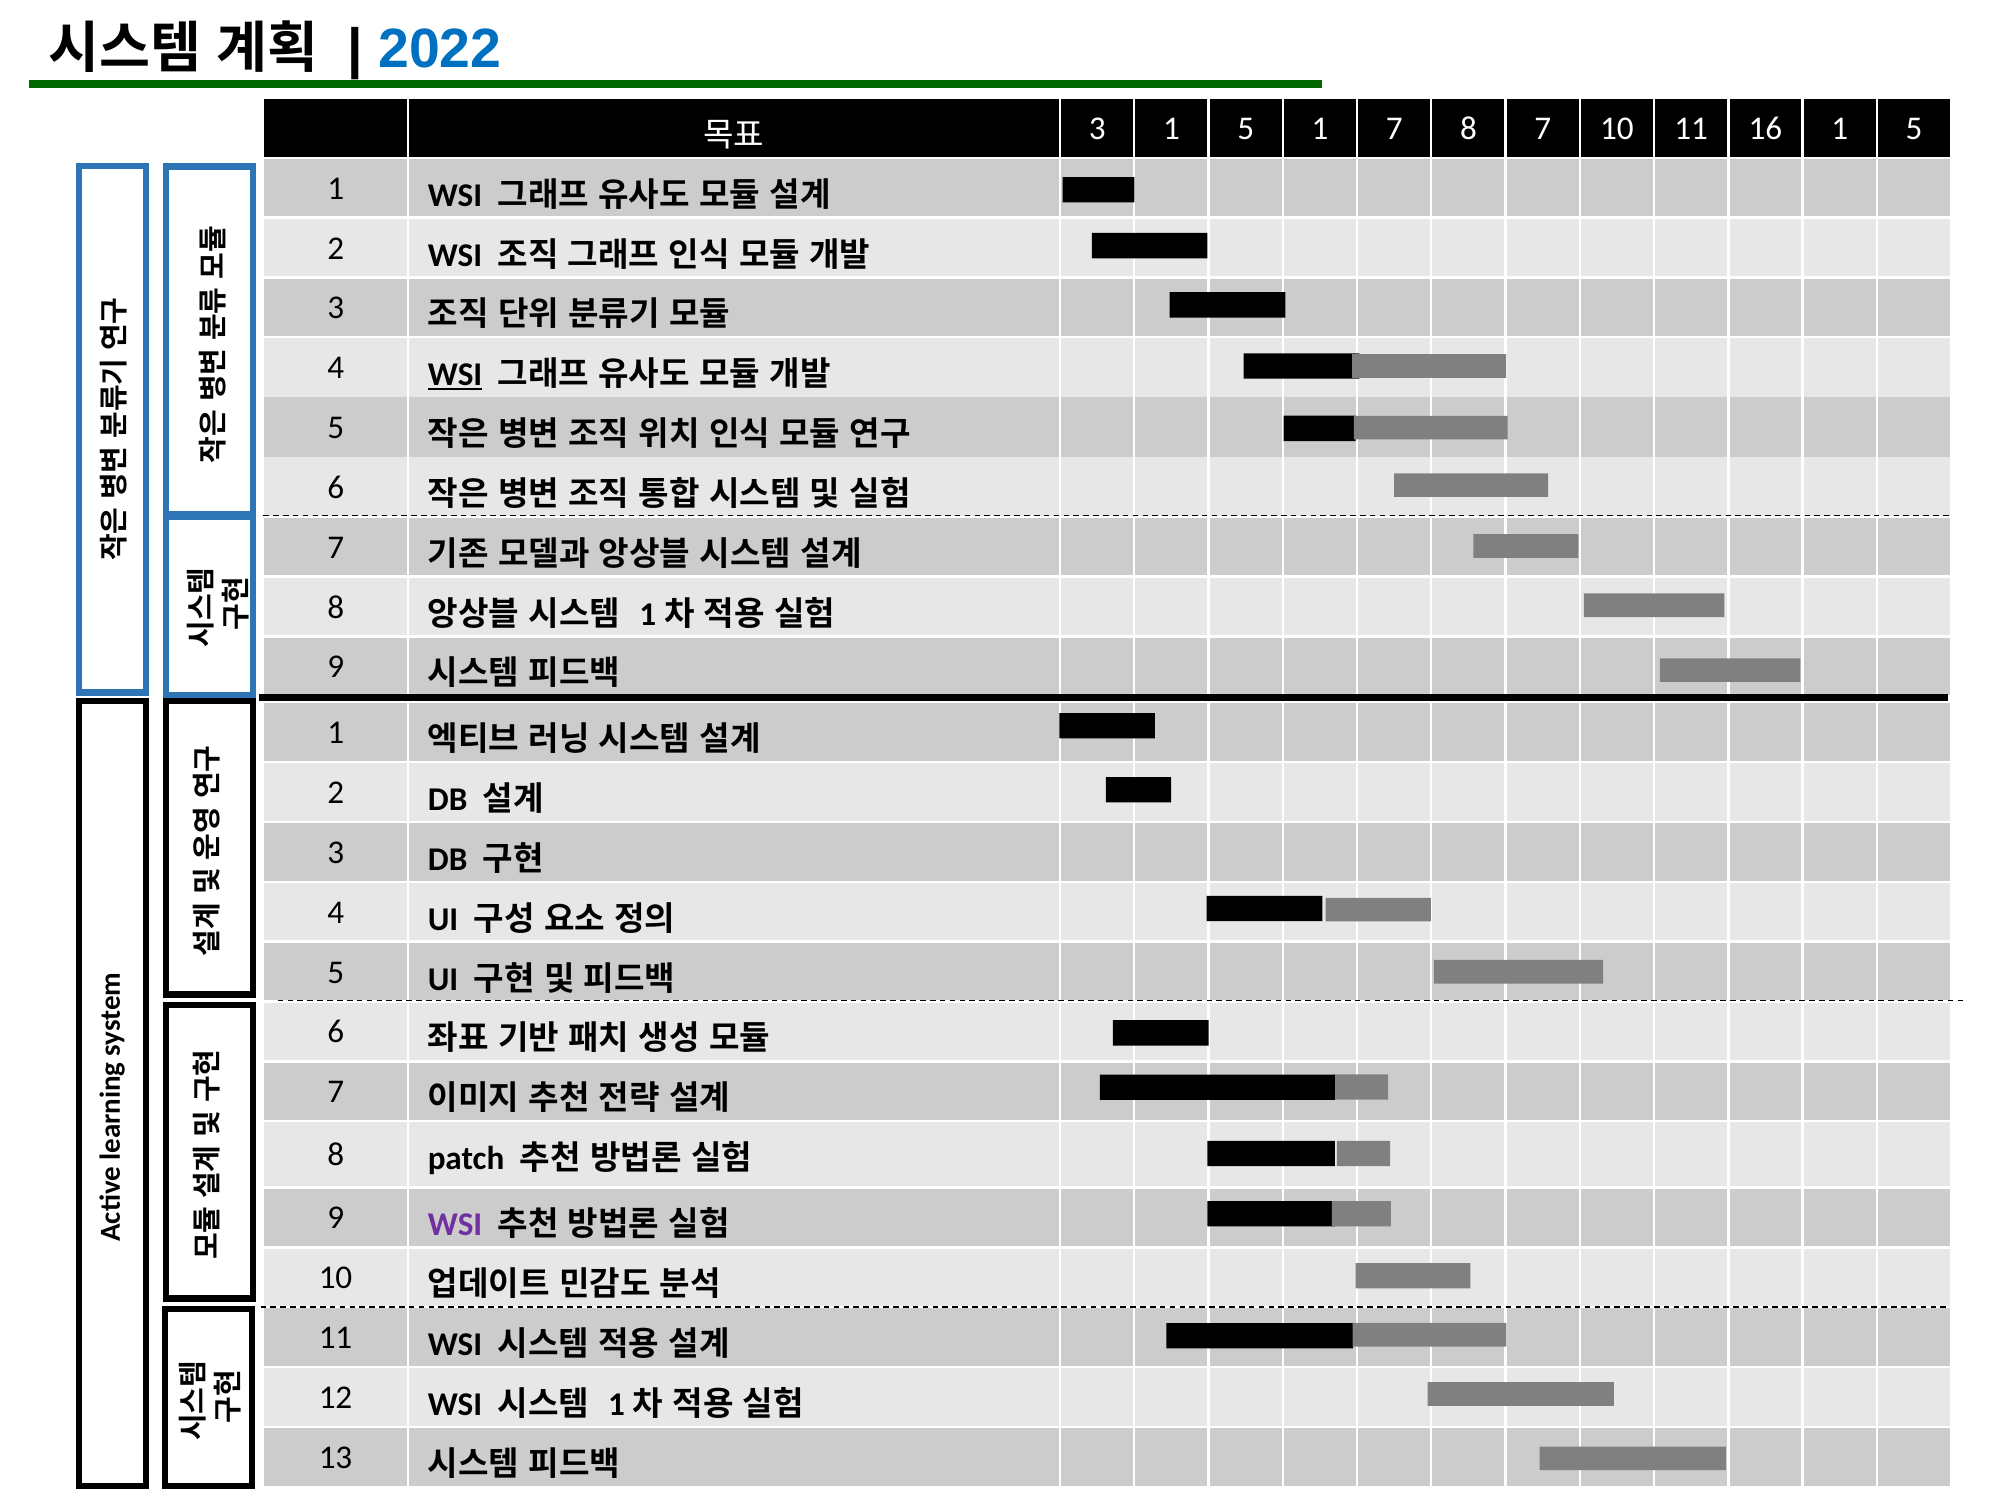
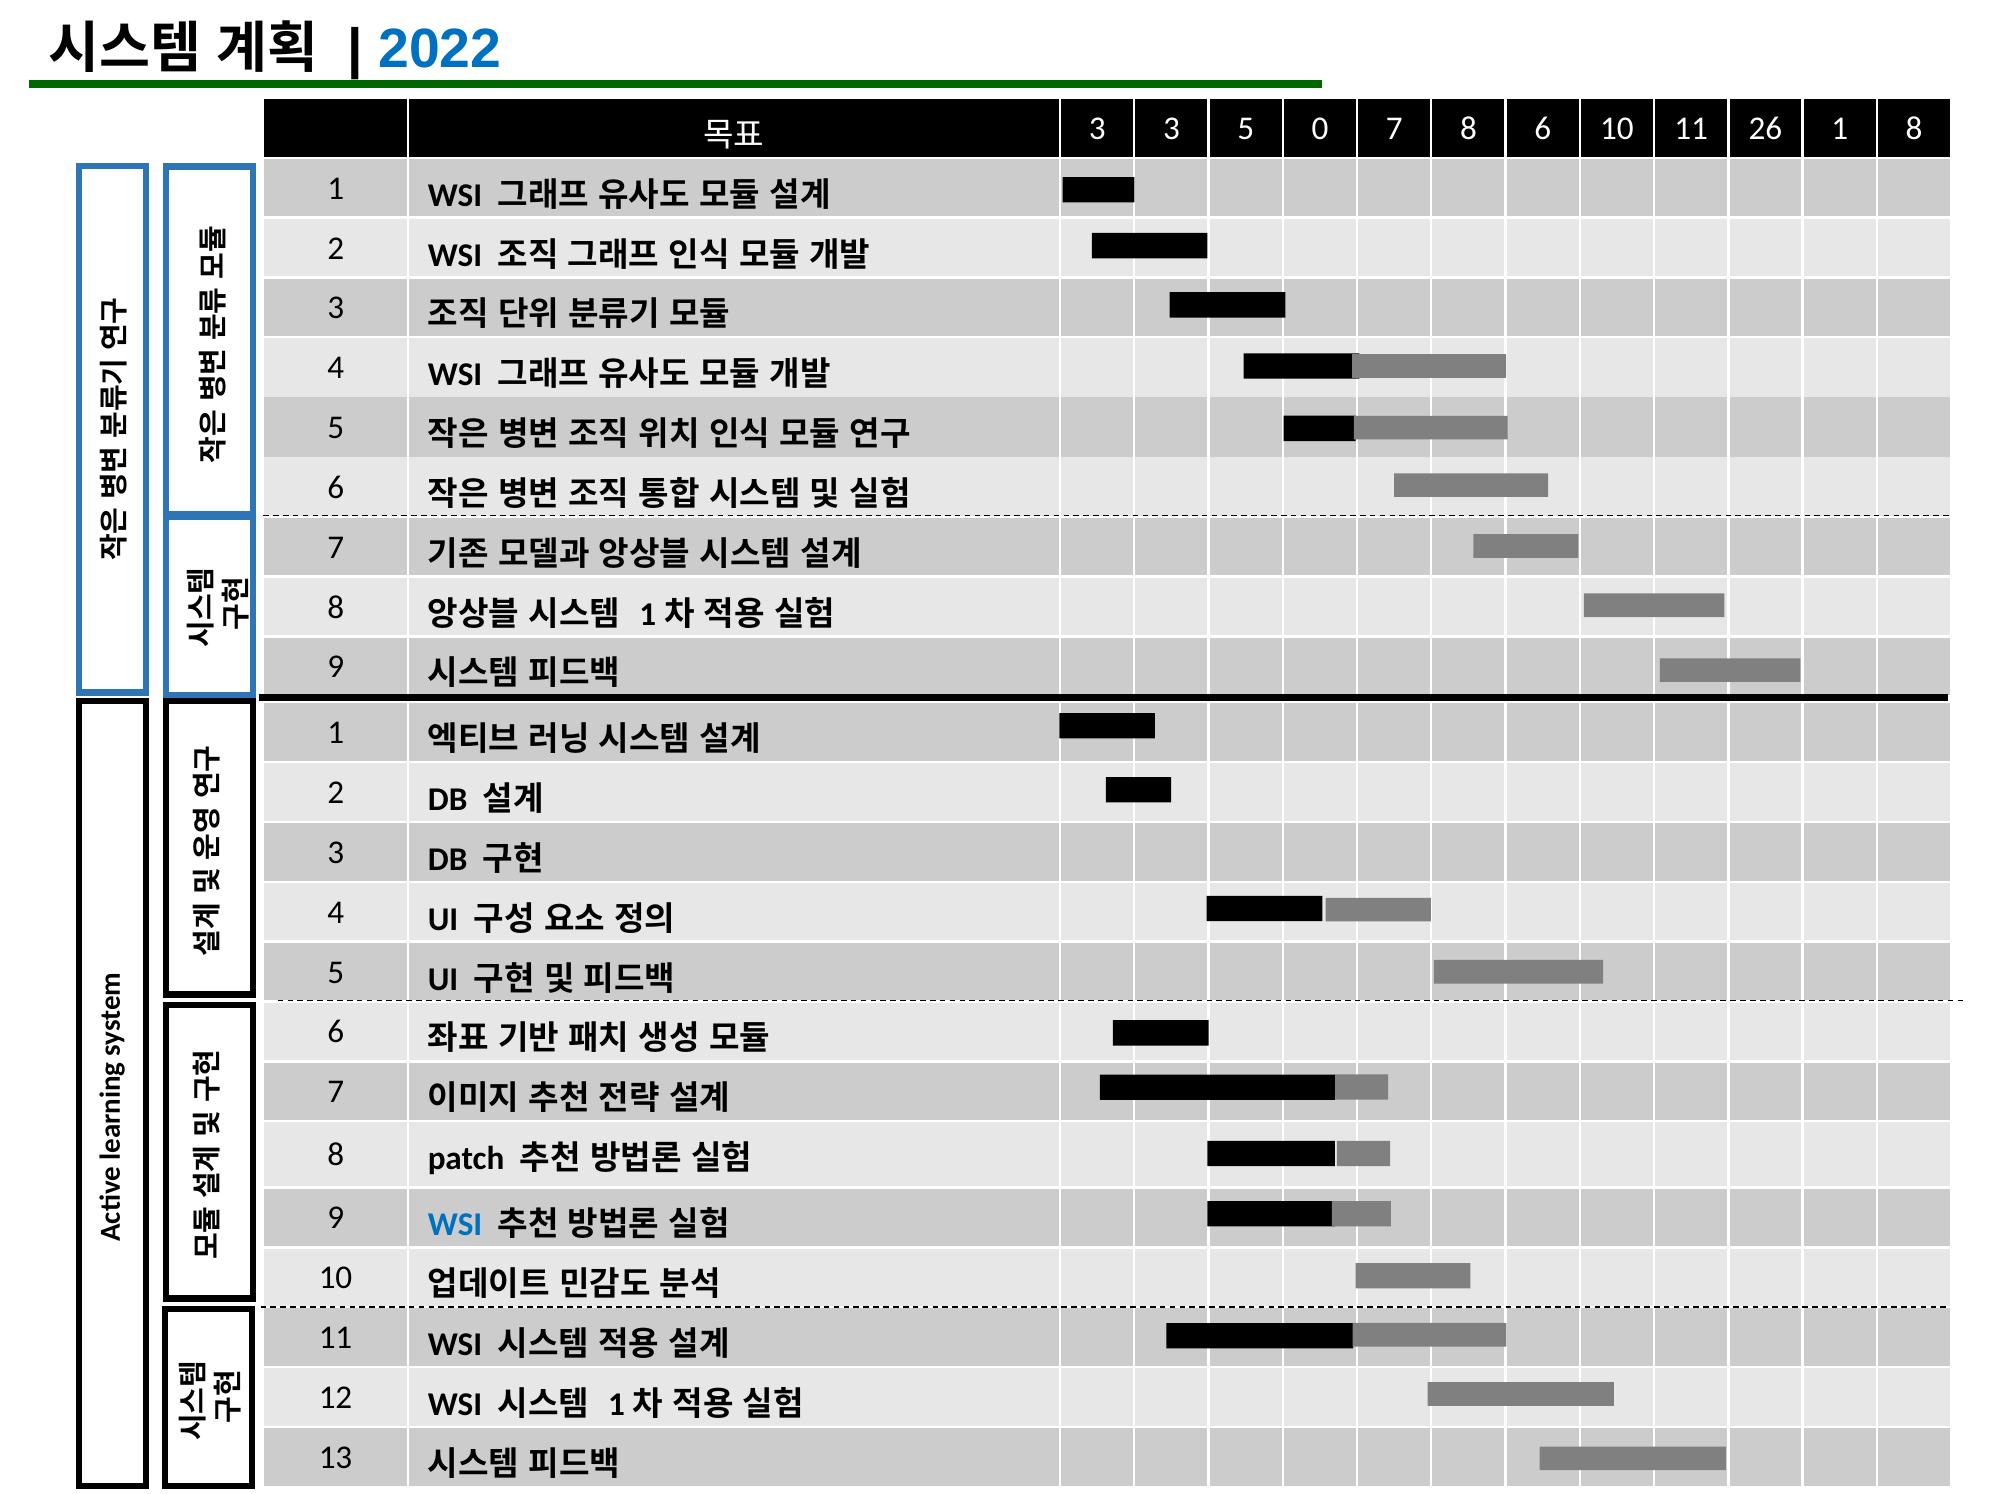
3 1: 1 -> 3 (1171, 128)
1: 1 -> 0 (1320, 128)
8 7: 7 -> 6 (1543, 128)
16: 16 -> 26 (1765, 128)
5: 5 -> 8 (1914, 128)
WSI underline: present -> none (455, 375)
WSI colour: purple -> blue (455, 1225)
